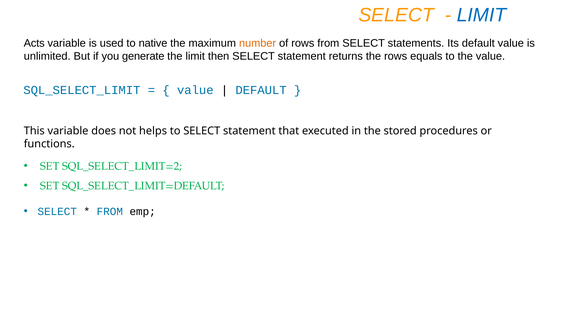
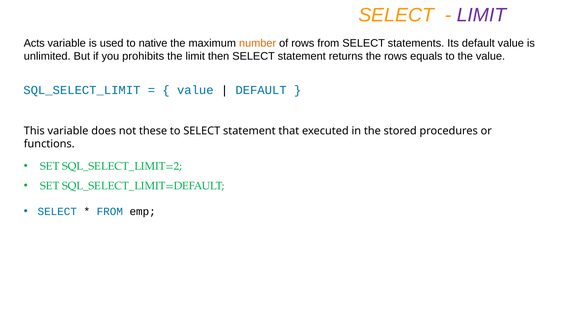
LIMIT colour: blue -> purple (482, 15)
generate: generate -> prohibits (143, 56)
helps: helps -> these (153, 131)
